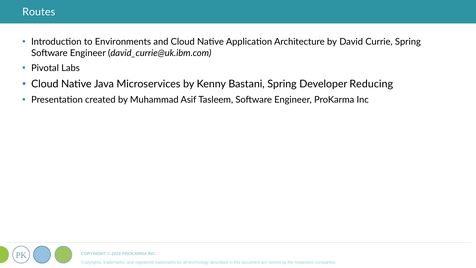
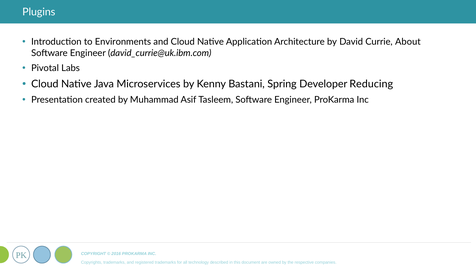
Routes: Routes -> Plugins (39, 12)
Currie Spring: Spring -> About (408, 42)
